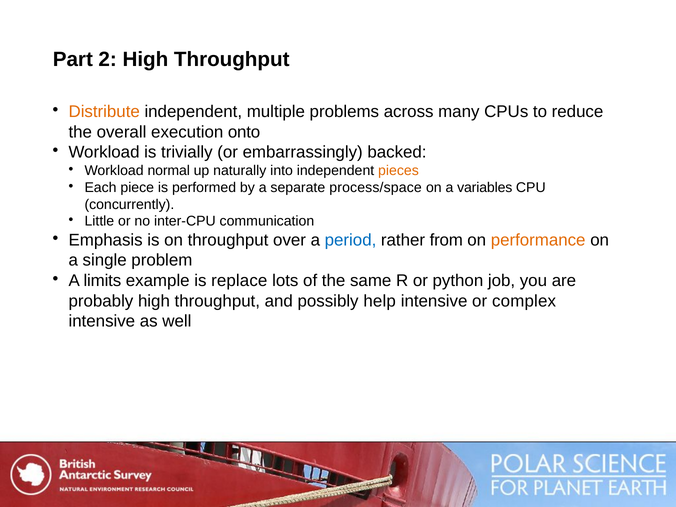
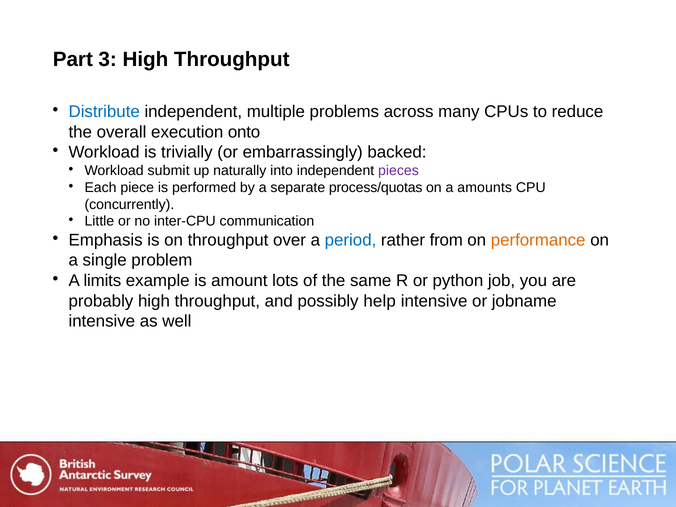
2: 2 -> 3 (108, 59)
Distribute colour: orange -> blue (104, 112)
normal: normal -> submit (169, 171)
pieces colour: orange -> purple (398, 171)
process/space: process/space -> process/quotas (376, 188)
variables: variables -> amounts (485, 188)
replace: replace -> amount (239, 281)
complex: complex -> jobname (524, 301)
